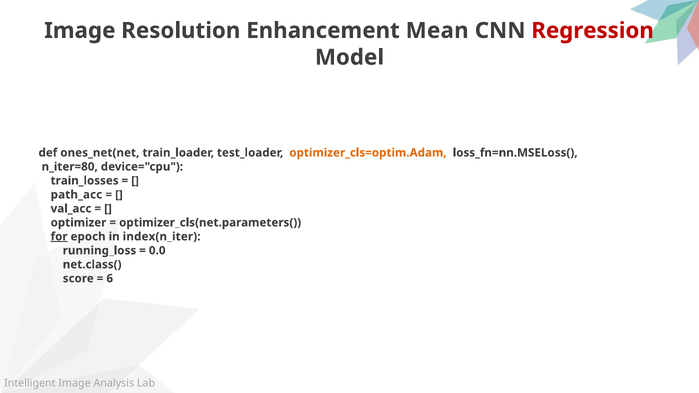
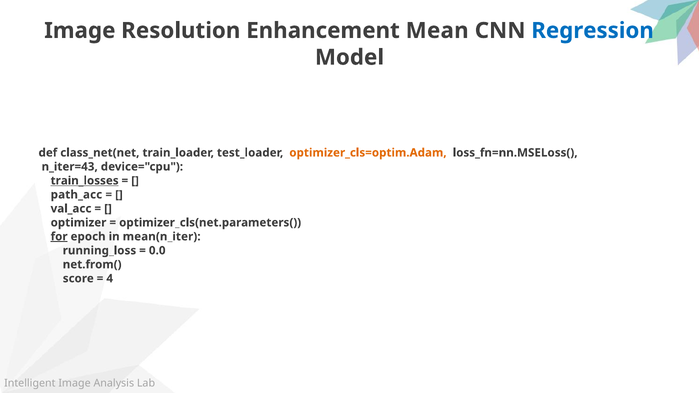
Regression colour: red -> blue (593, 31)
ones_net(net: ones_net(net -> class_net(net (100, 153)
n_iter=80: n_iter=80 -> n_iter=43 (70, 167)
train_losses underline: none -> present (85, 181)
index(n_iter: index(n_iter -> mean(n_iter (162, 237)
net.class(: net.class( -> net.from( (92, 265)
6: 6 -> 4 (110, 279)
